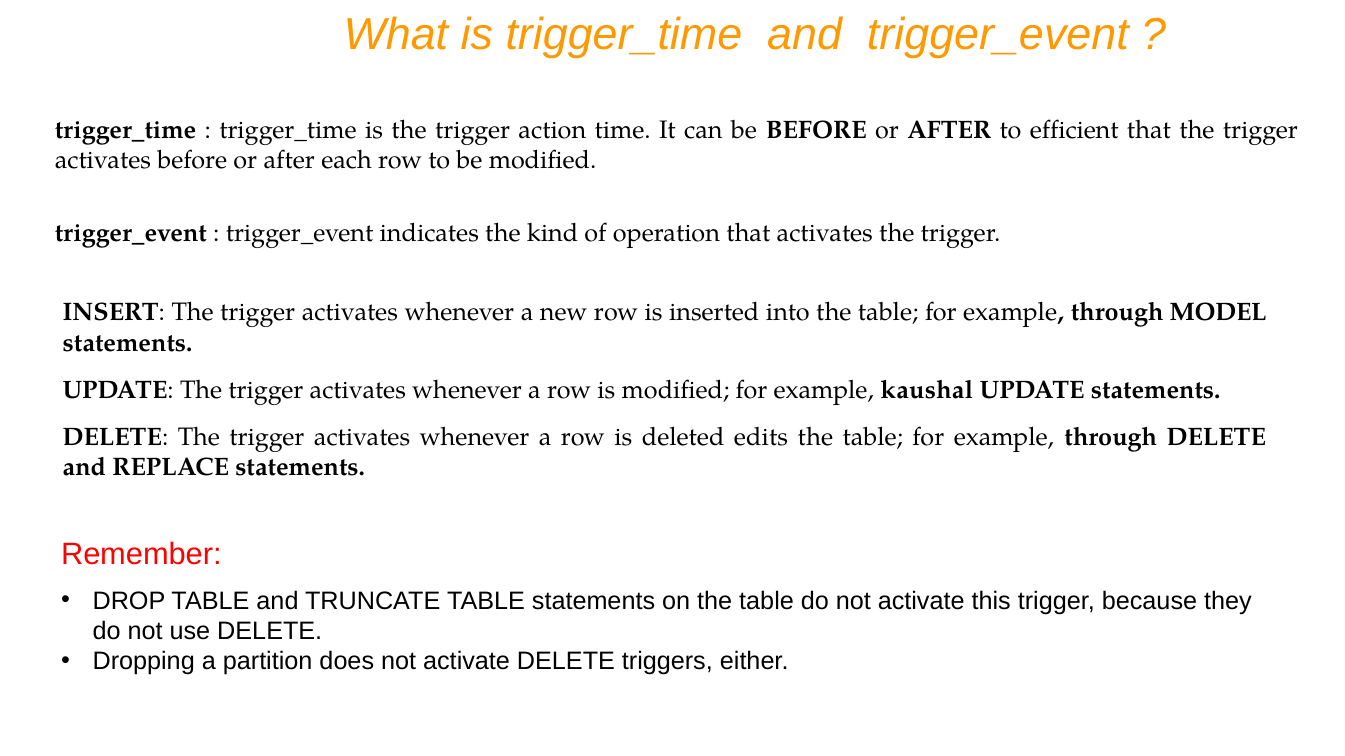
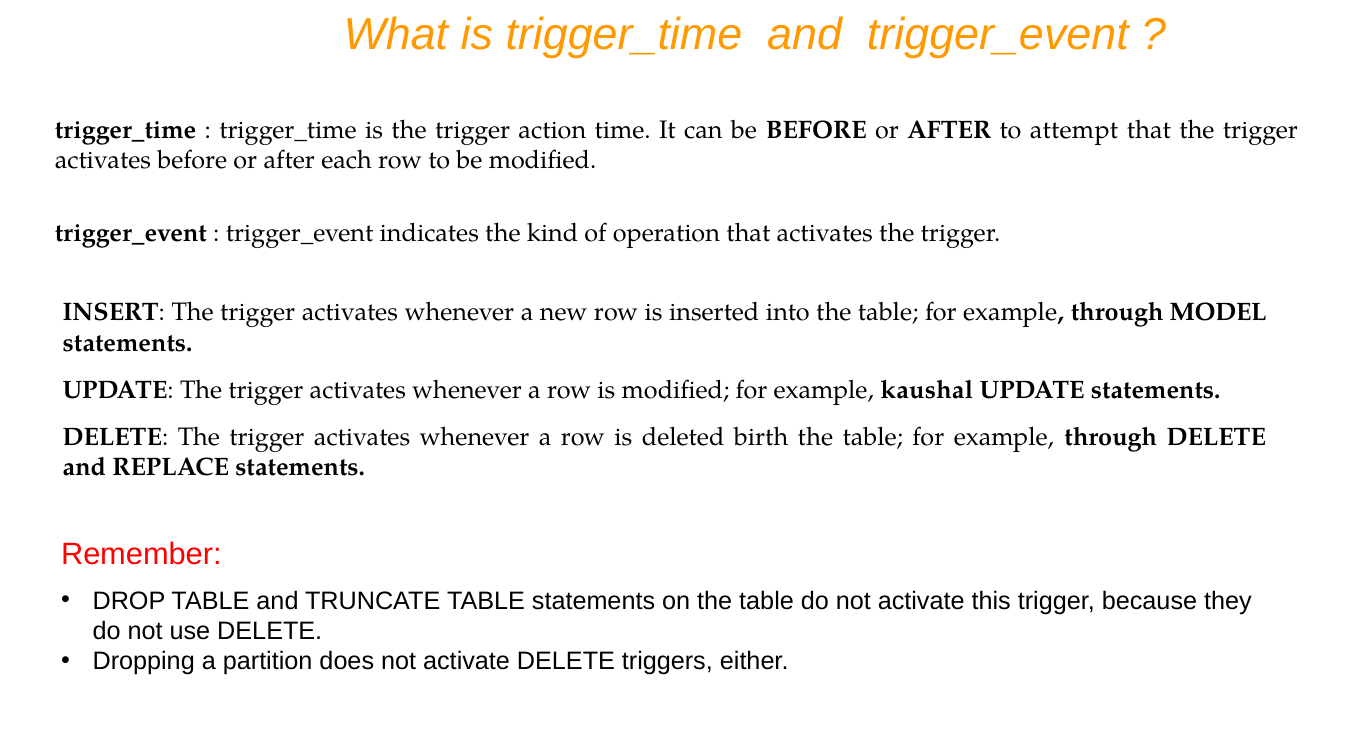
efficient: efficient -> attempt (1074, 130)
edits: edits -> birth (761, 437)
